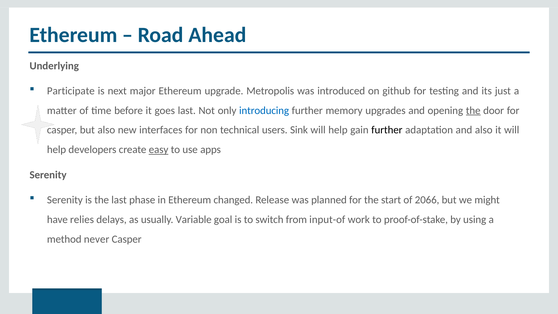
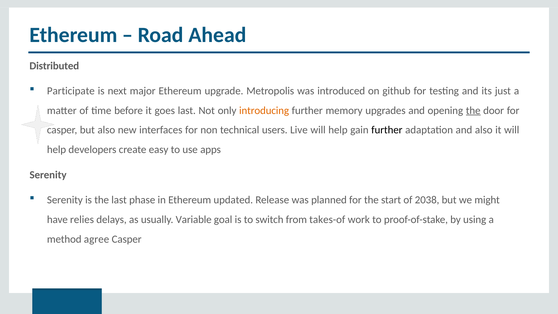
Underlying: Underlying -> Distributed (54, 66)
introducing colour: blue -> orange (264, 110)
Sink: Sink -> Live (299, 130)
easy underline: present -> none (159, 149)
changed: changed -> updated (233, 200)
2066: 2066 -> 2038 (427, 200)
input-of: input-of -> takes-of (327, 219)
never: never -> agree (97, 239)
